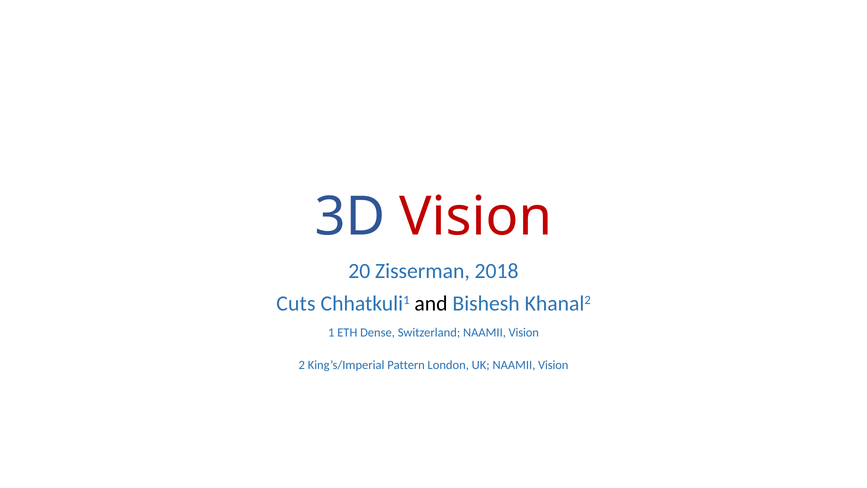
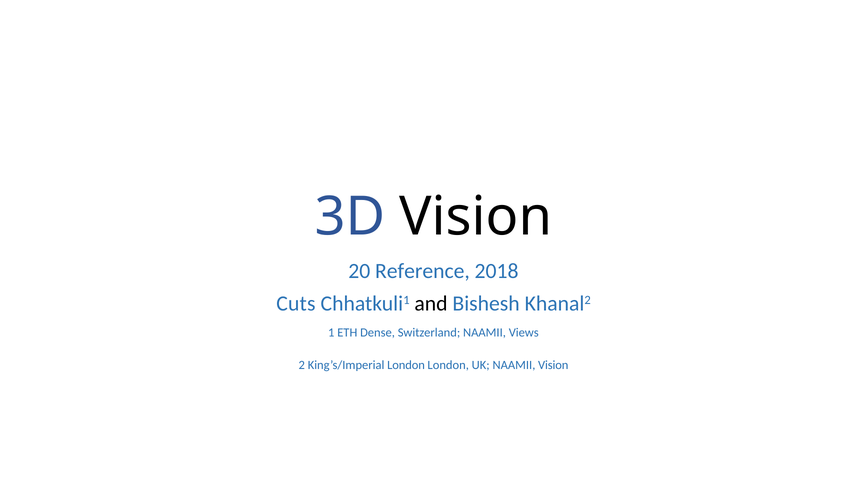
Vision colour: red -> black (476, 217)
Zisserman: Zisserman -> Reference (422, 271)
Switzerland NAAMII Vision: Vision -> Views (524, 332)
King’s/Imperial Pattern: Pattern -> London (406, 365)
